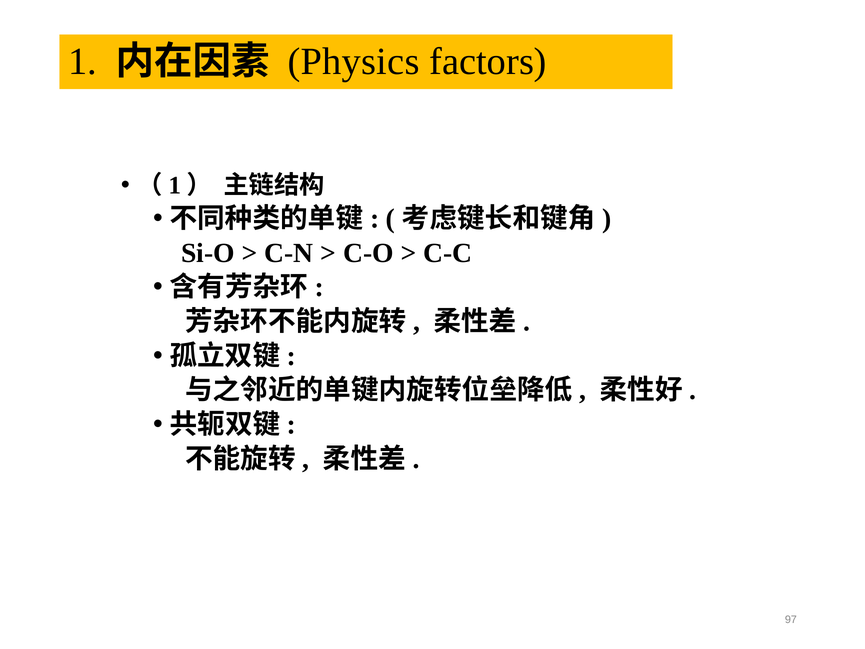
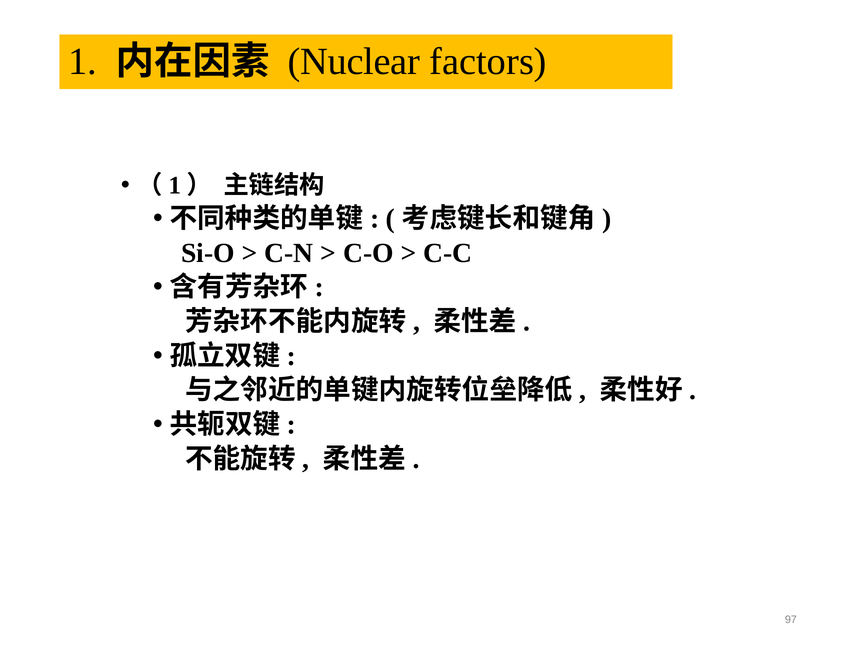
Physics: Physics -> Nuclear (354, 62)
